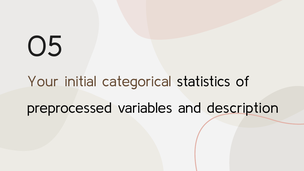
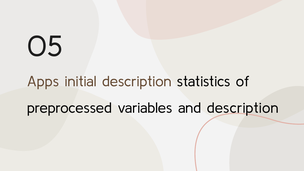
Your: Your -> Apps (43, 81)
initial categorical: categorical -> description (137, 81)
